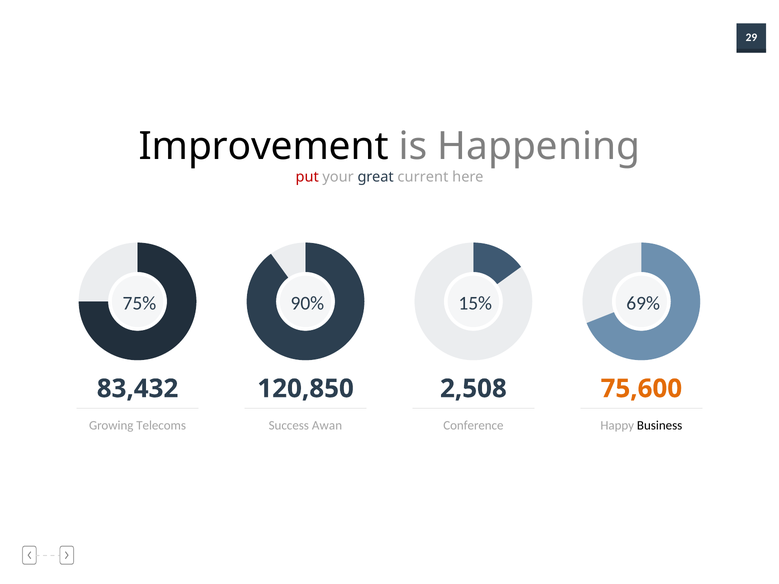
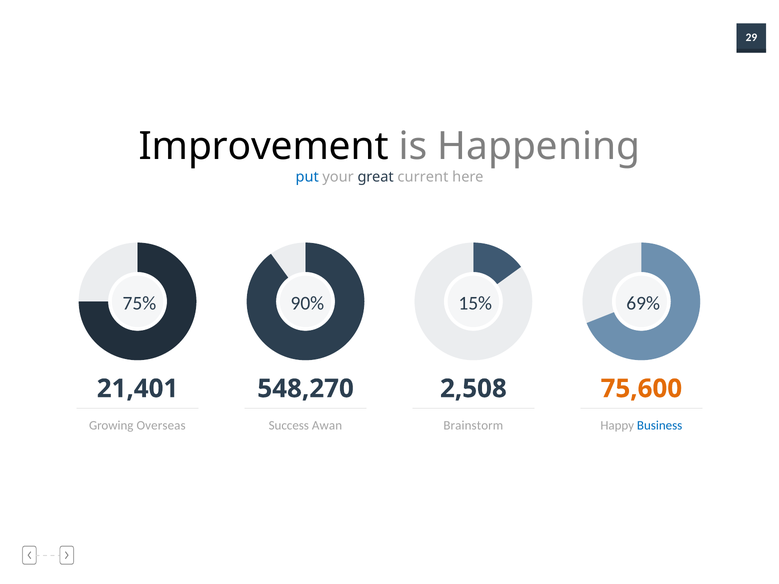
put colour: red -> blue (307, 177)
83,432: 83,432 -> 21,401 (138, 389)
120,850: 120,850 -> 548,270 (306, 389)
Telecoms: Telecoms -> Overseas (161, 426)
Conference: Conference -> Brainstorm (473, 426)
Business colour: black -> blue (660, 426)
